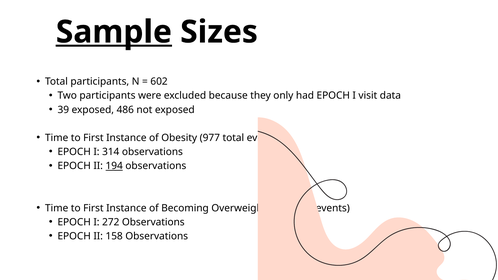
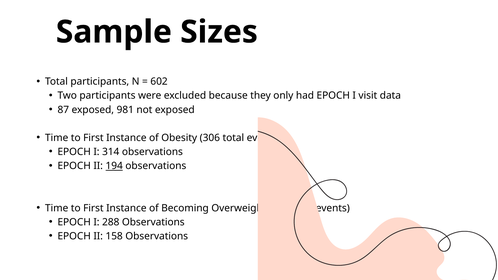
Sample underline: present -> none (114, 32)
39: 39 -> 87 (63, 110)
486: 486 -> 981 (125, 110)
977: 977 -> 306 (210, 138)
272: 272 -> 288 (111, 222)
